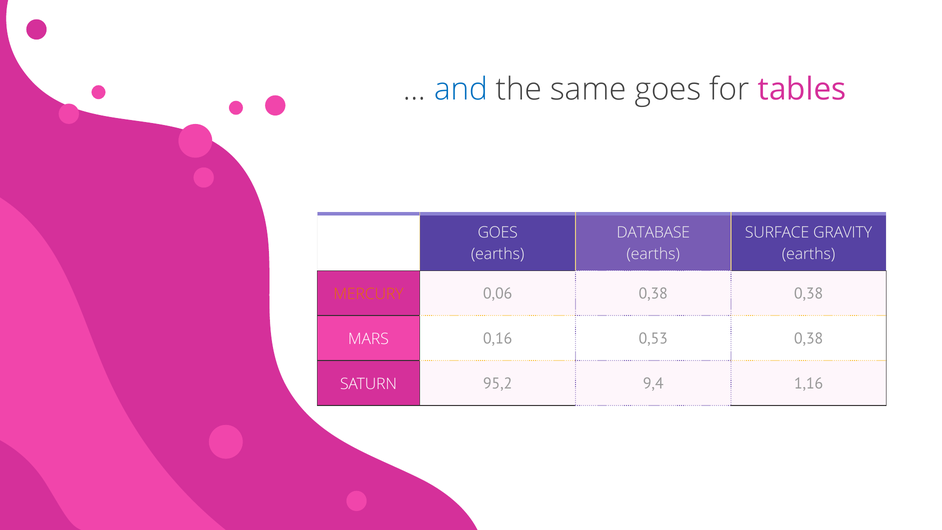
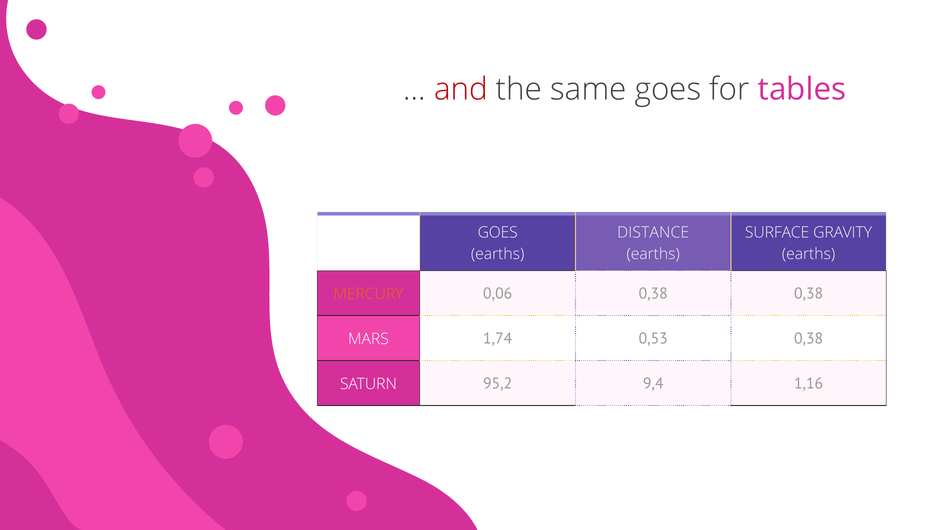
and colour: blue -> red (461, 90)
DATABASE: DATABASE -> DISTANCE (653, 232)
0,16: 0,16 -> 1,74 (498, 339)
